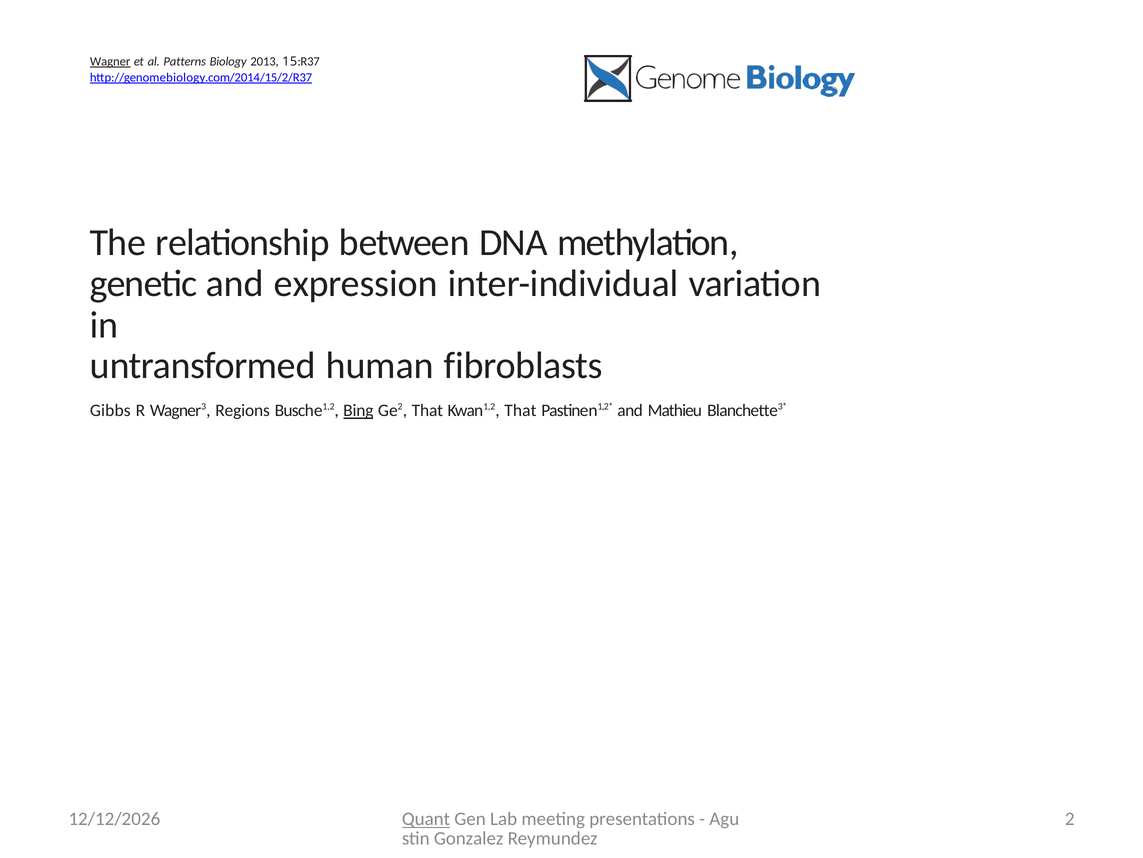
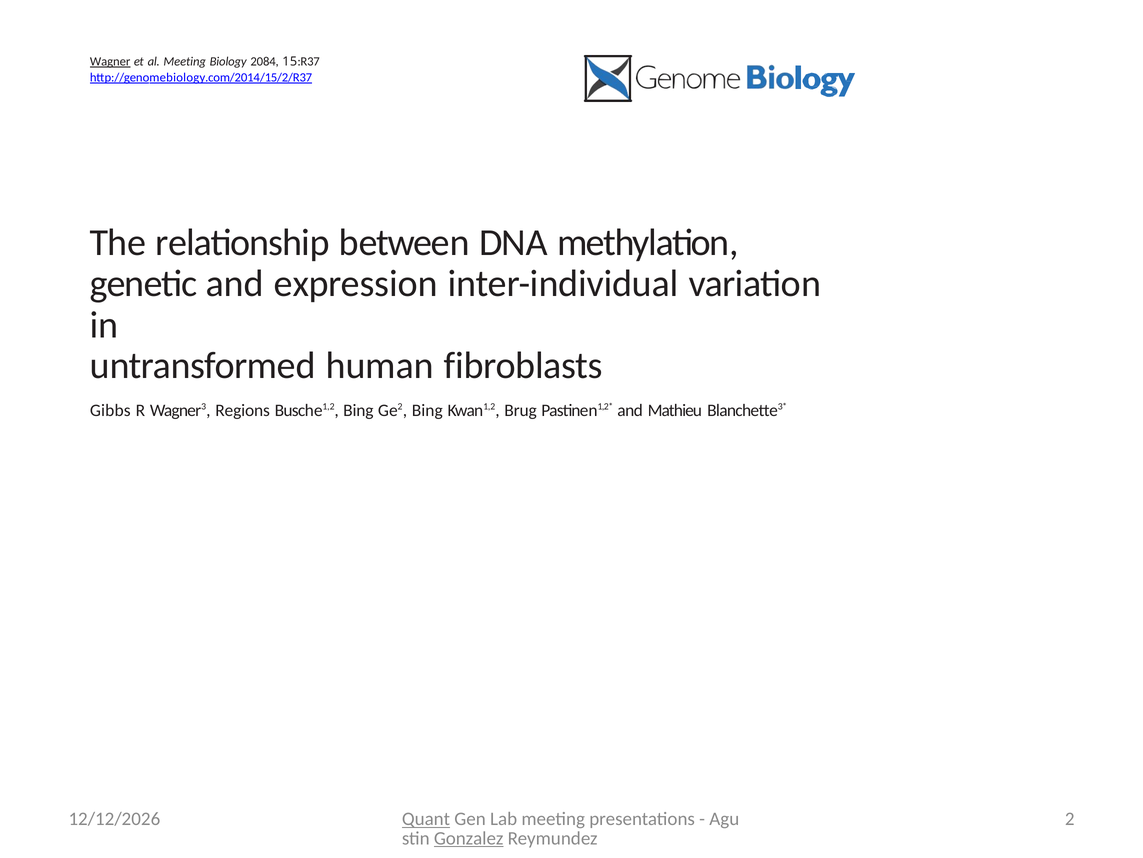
al Patterns: Patterns -> Meeting (185, 62)
2013: 2013 -> 2084 (265, 62)
Bing underline: present -> none (358, 410)
Ge2 That: That -> Bing (427, 410)
Kwan1,2 That: That -> Brug (521, 410)
Gonzalez underline: none -> present (469, 838)
